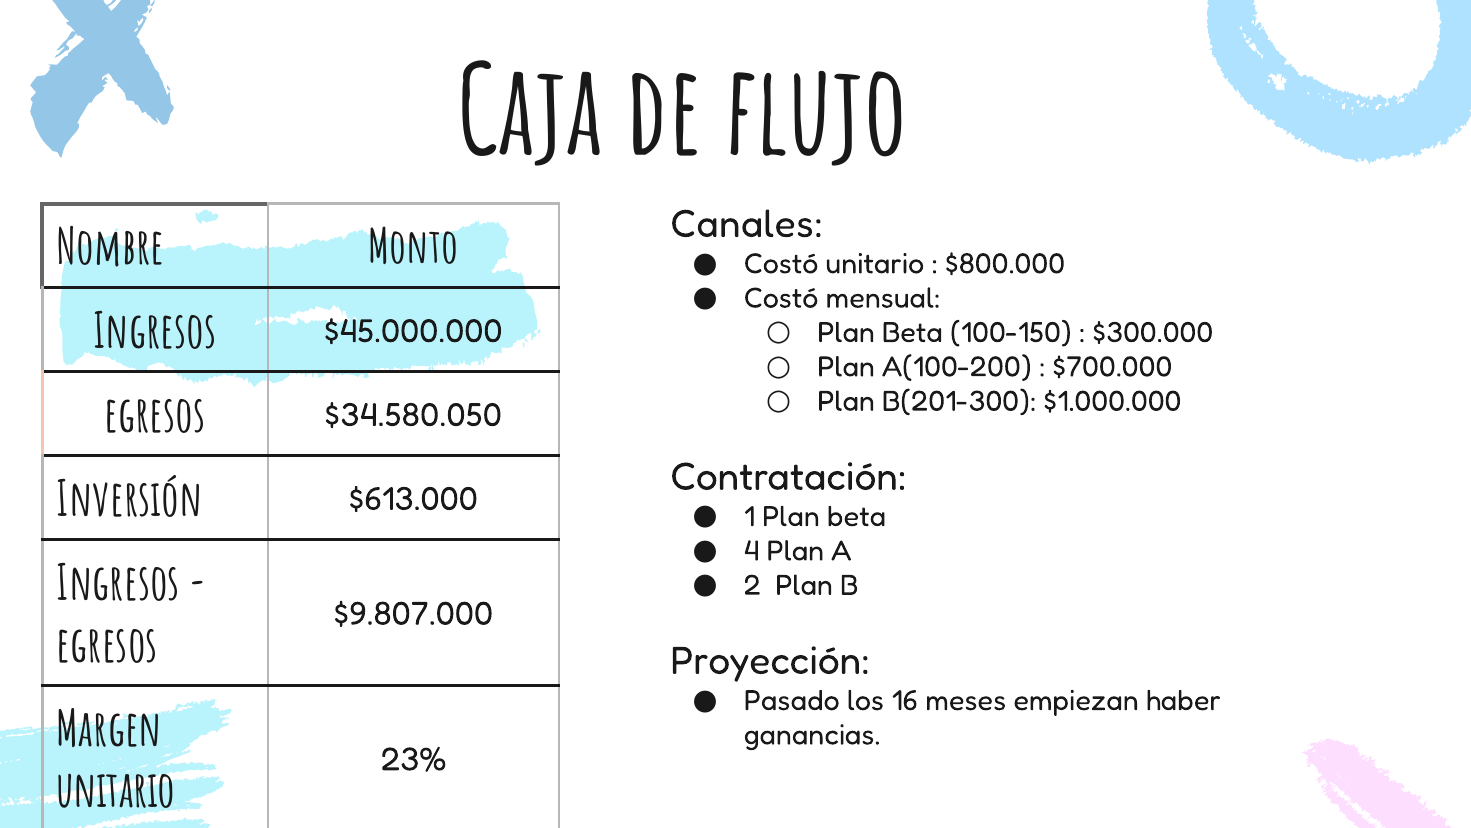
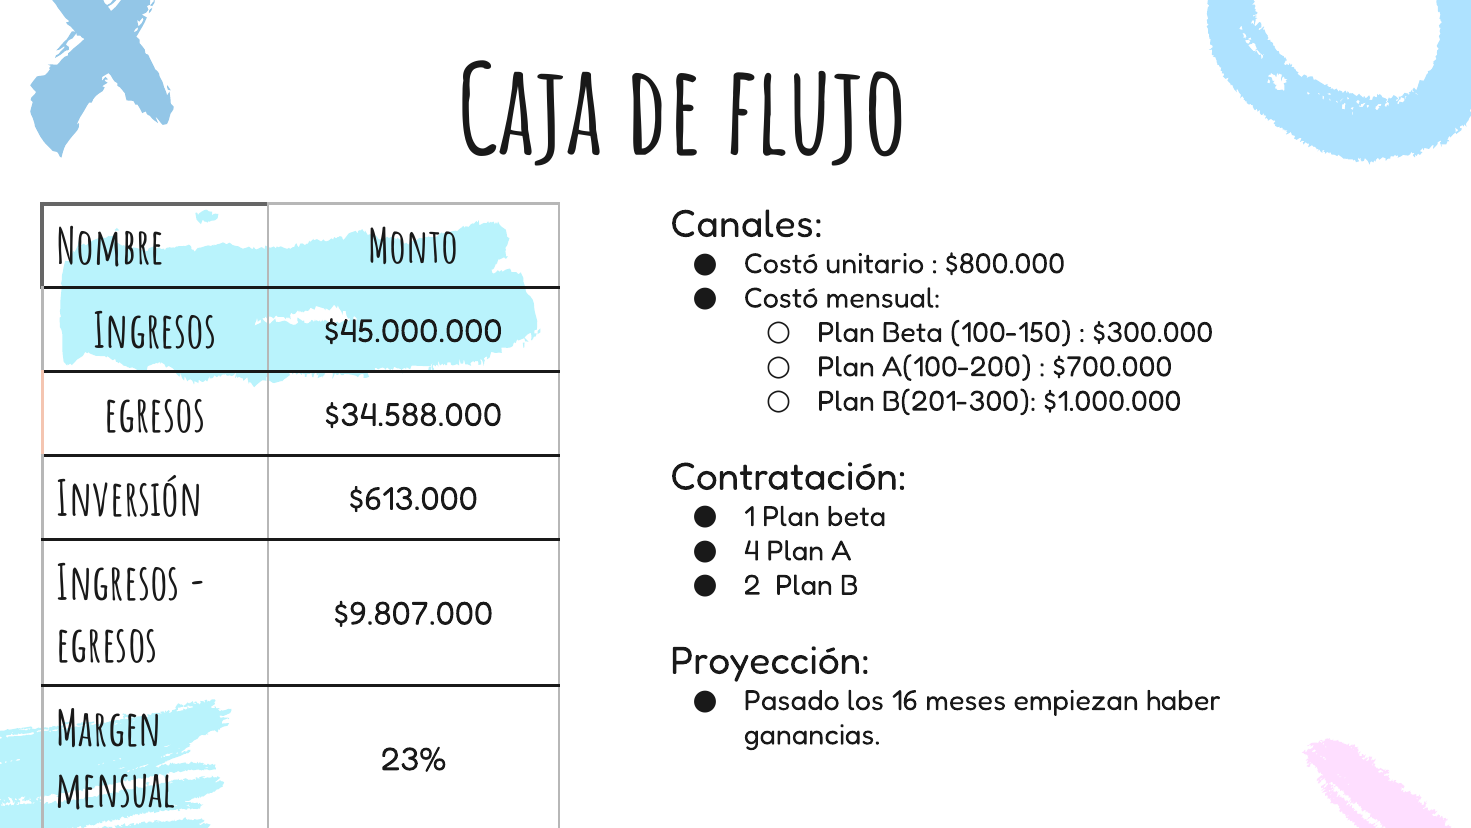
$34.580.050: $34.580.050 -> $34.588.000 (413, 415)
unitario: unitario -> mensual (116, 791)
